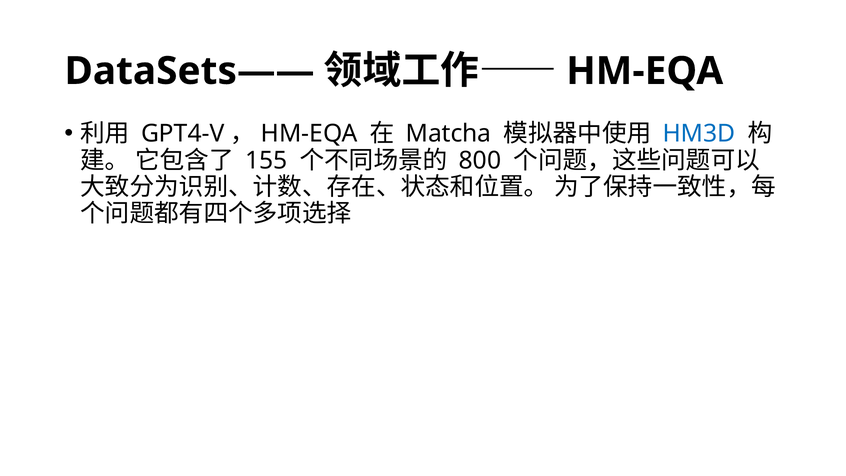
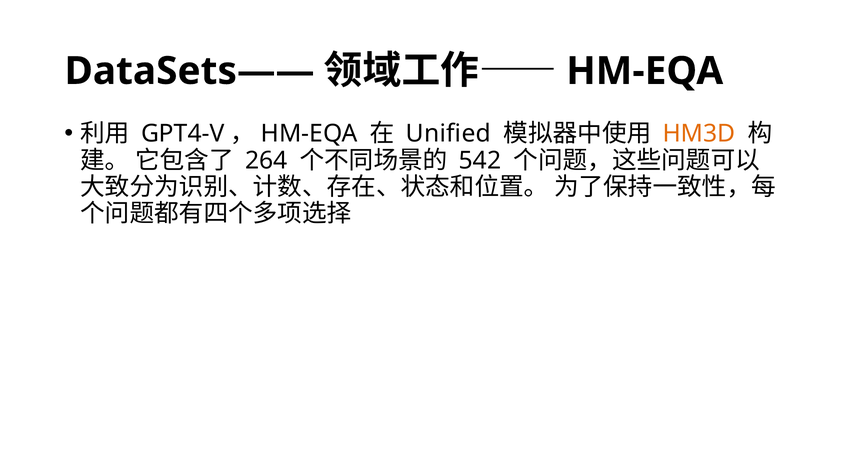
Matcha: Matcha -> Unified (448, 134)
HM3D colour: blue -> orange (699, 134)
155: 155 -> 264 (266, 160)
800: 800 -> 542 (480, 160)
